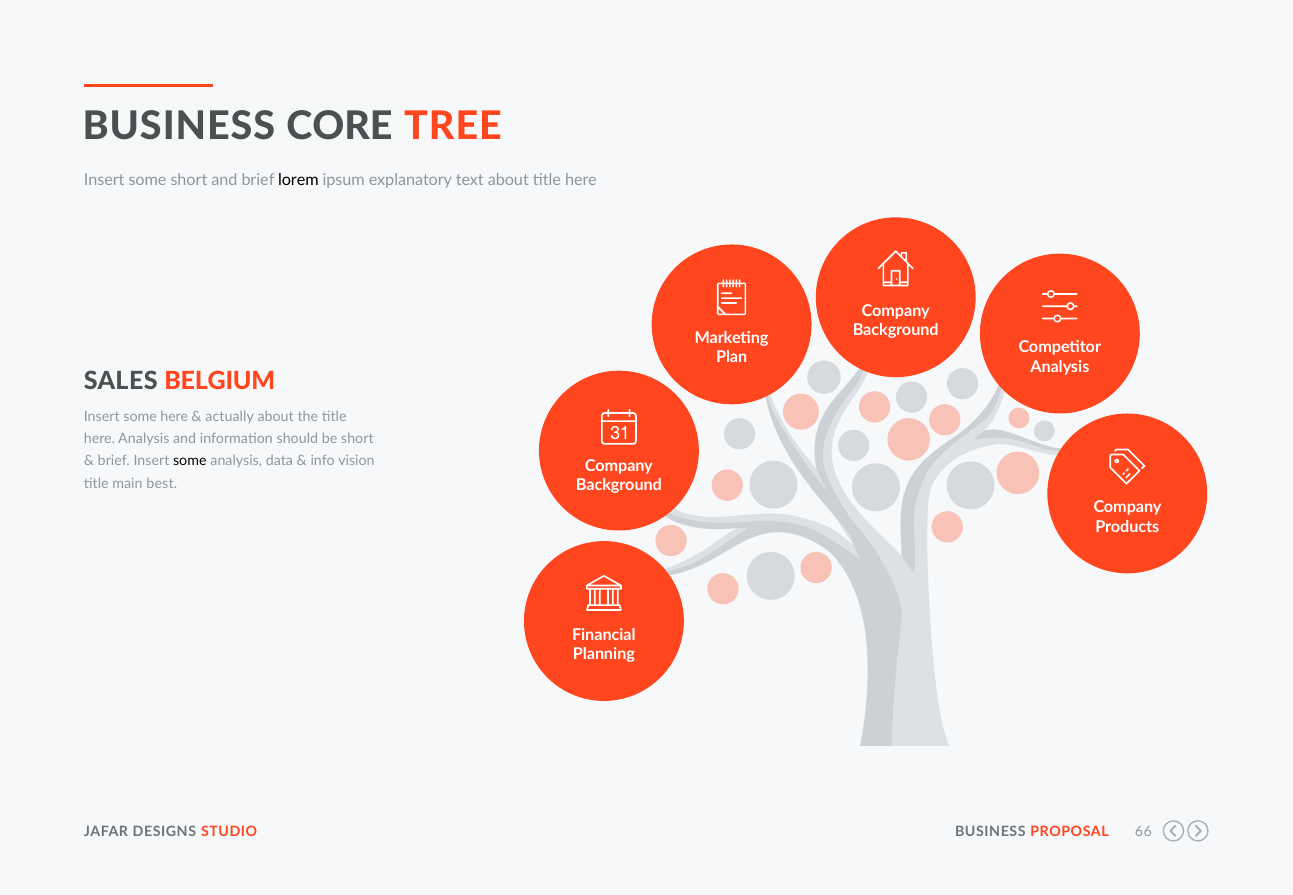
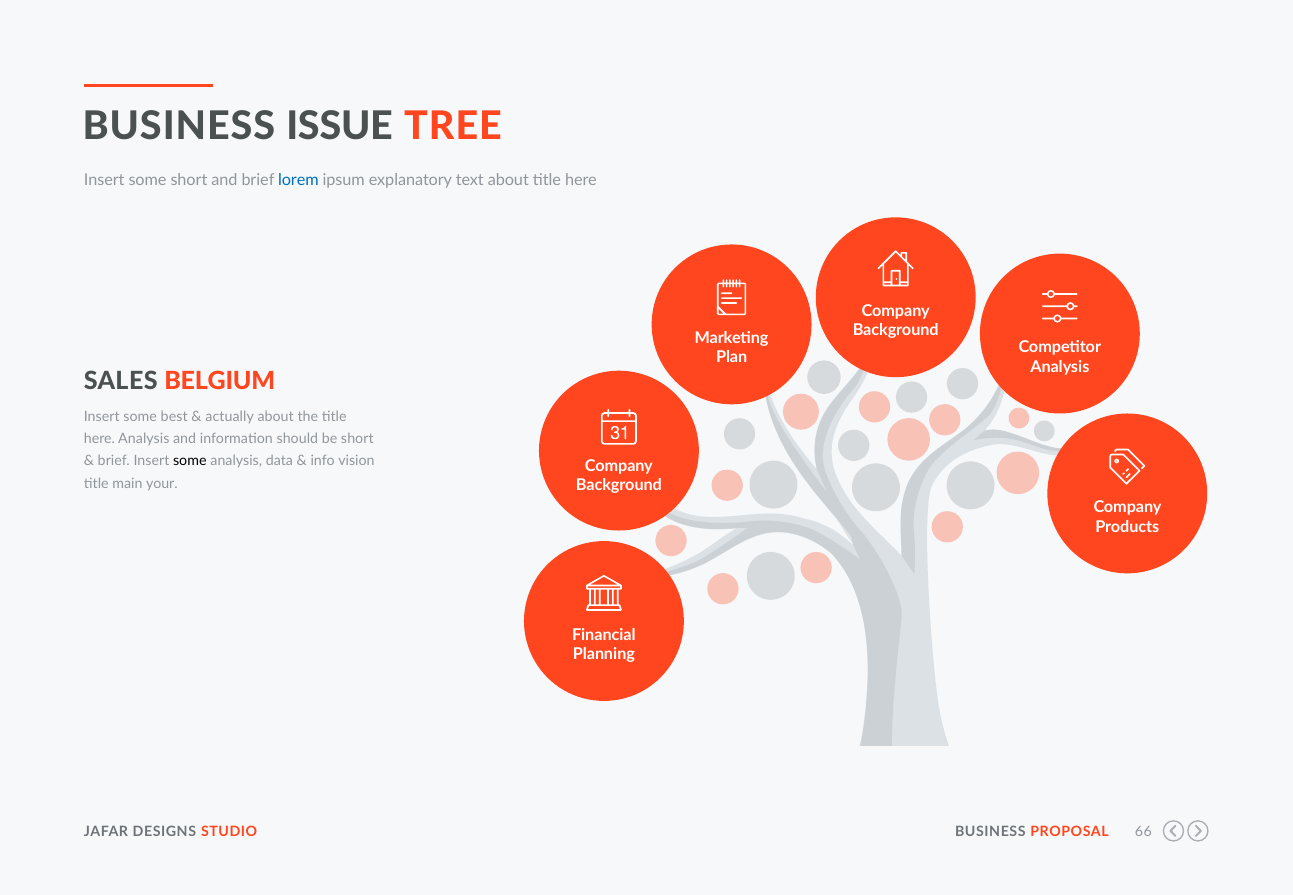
CORE: CORE -> ISSUE (340, 127)
lorem colour: black -> blue (298, 180)
some here: here -> best (174, 417)
best: best -> your (162, 484)
